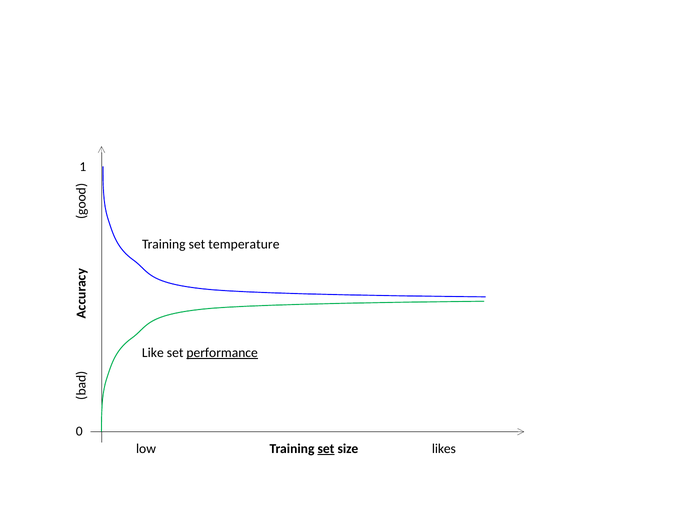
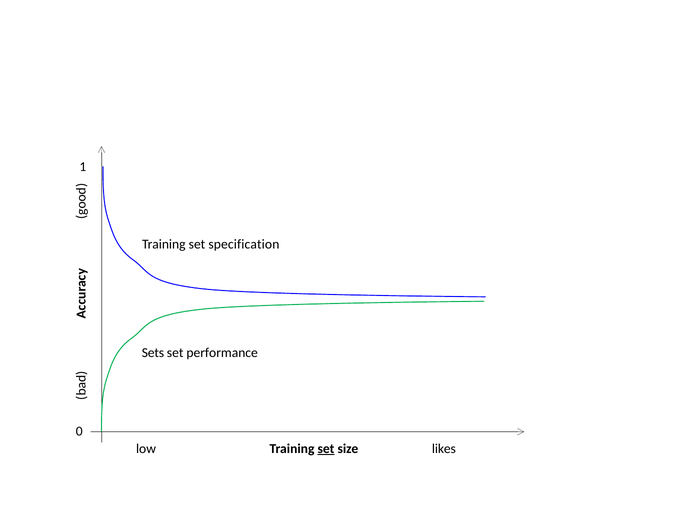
temperature: temperature -> specification (244, 244)
Like: Like -> Sets (153, 352)
performance underline: present -> none (222, 352)
